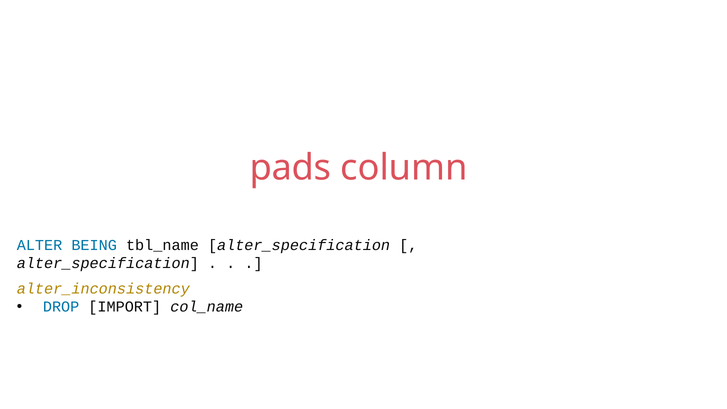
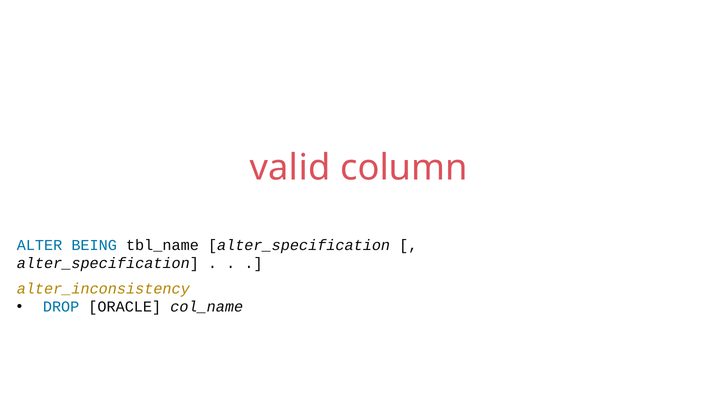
pads: pads -> valid (290, 168)
IMPORT: IMPORT -> ORACLE (125, 307)
